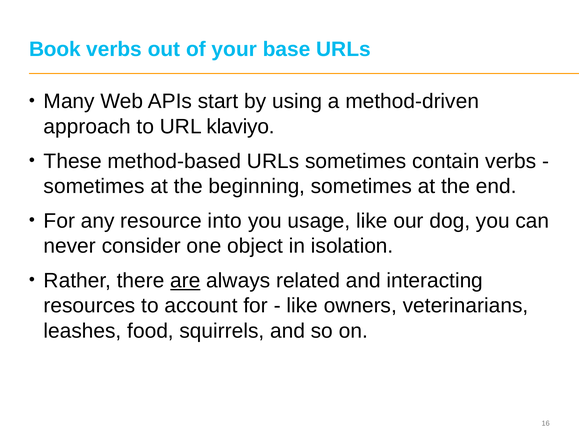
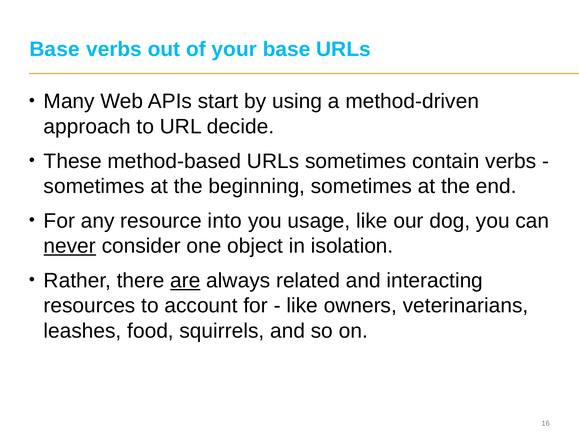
Book: Book -> Base (55, 49)
klaviyo: klaviyo -> decide (240, 127)
never underline: none -> present (70, 246)
